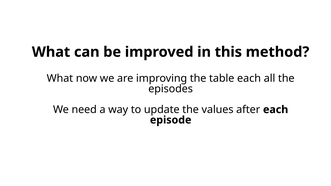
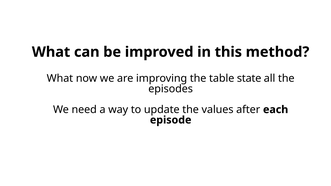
table each: each -> state (249, 79)
